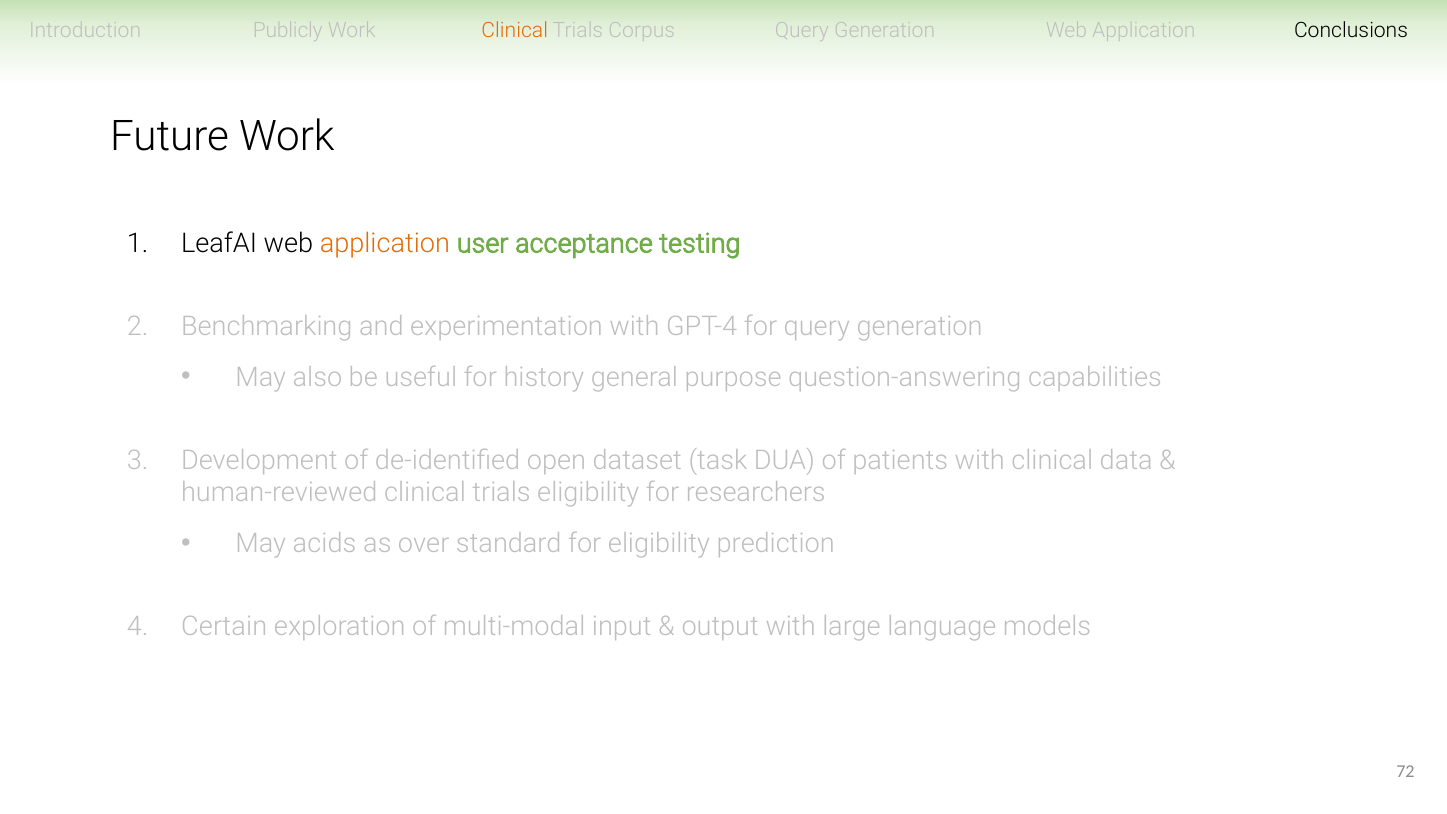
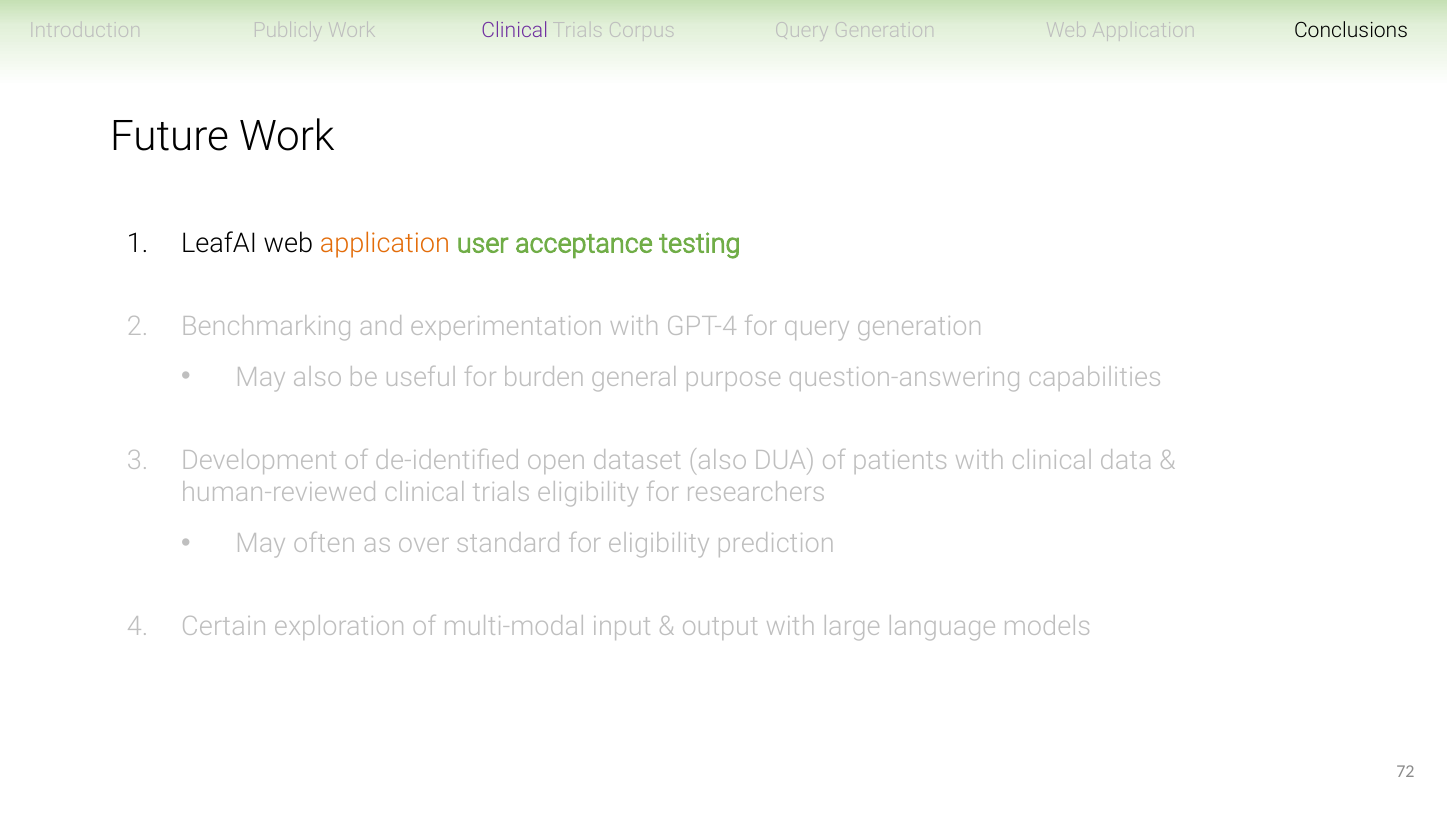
Clinical colour: orange -> purple (515, 31)
history: history -> burden (544, 377)
dataset task: task -> also (718, 460)
acids: acids -> often (324, 544)
